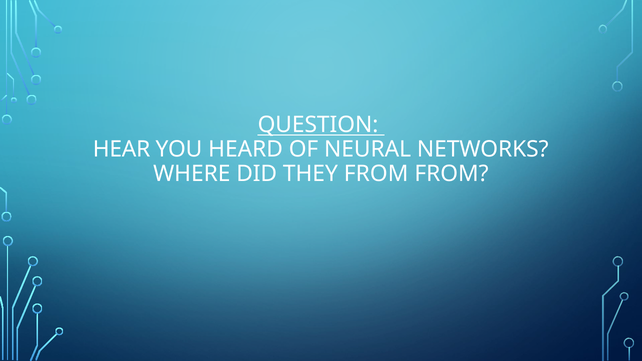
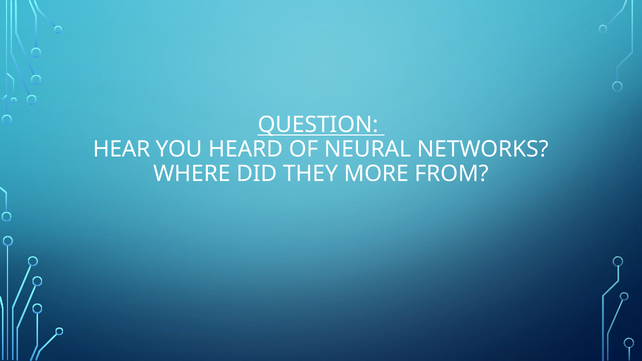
THEY FROM: FROM -> MORE (376, 174)
